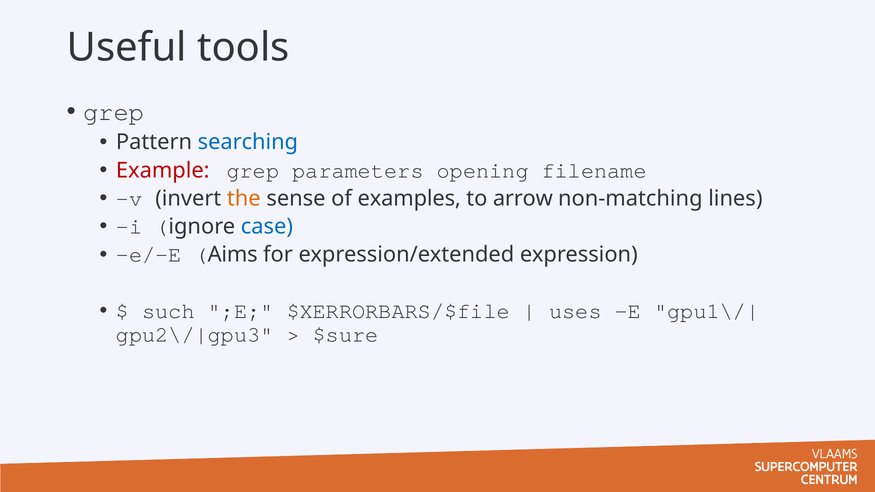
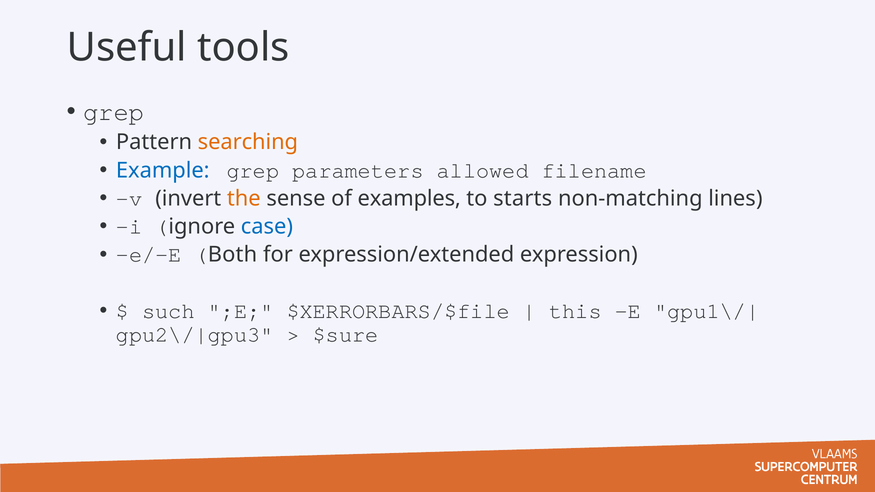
searching colour: blue -> orange (248, 142)
Example colour: red -> blue (163, 170)
opening: opening -> allowed (483, 170)
arrow: arrow -> starts (523, 199)
Aims: Aims -> Both (232, 255)
uses: uses -> this (575, 311)
